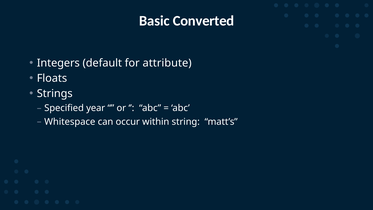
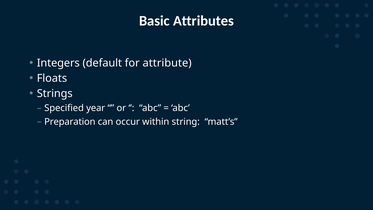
Converted: Converted -> Attributes (203, 21)
Whitespace: Whitespace -> Preparation (70, 122)
